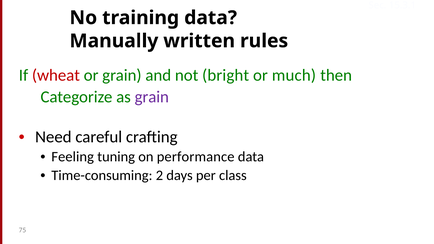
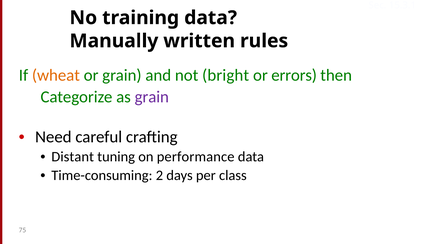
wheat colour: red -> orange (56, 75)
much: much -> errors (294, 75)
Feeling: Feeling -> Distant (73, 157)
